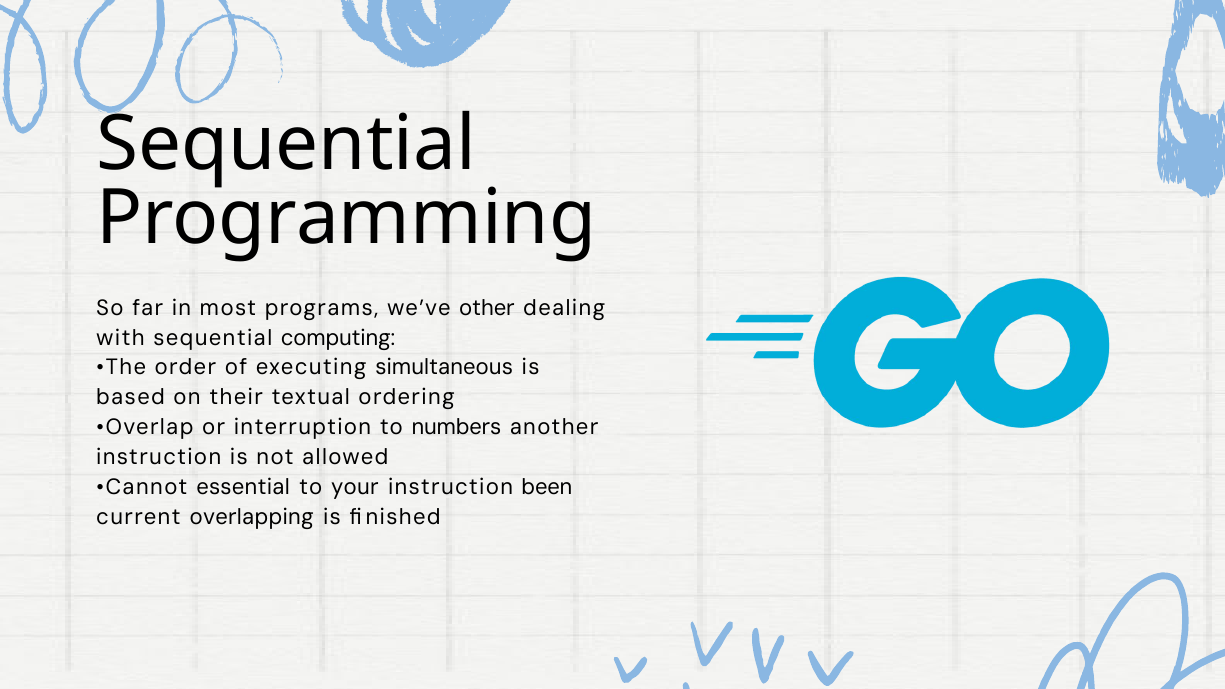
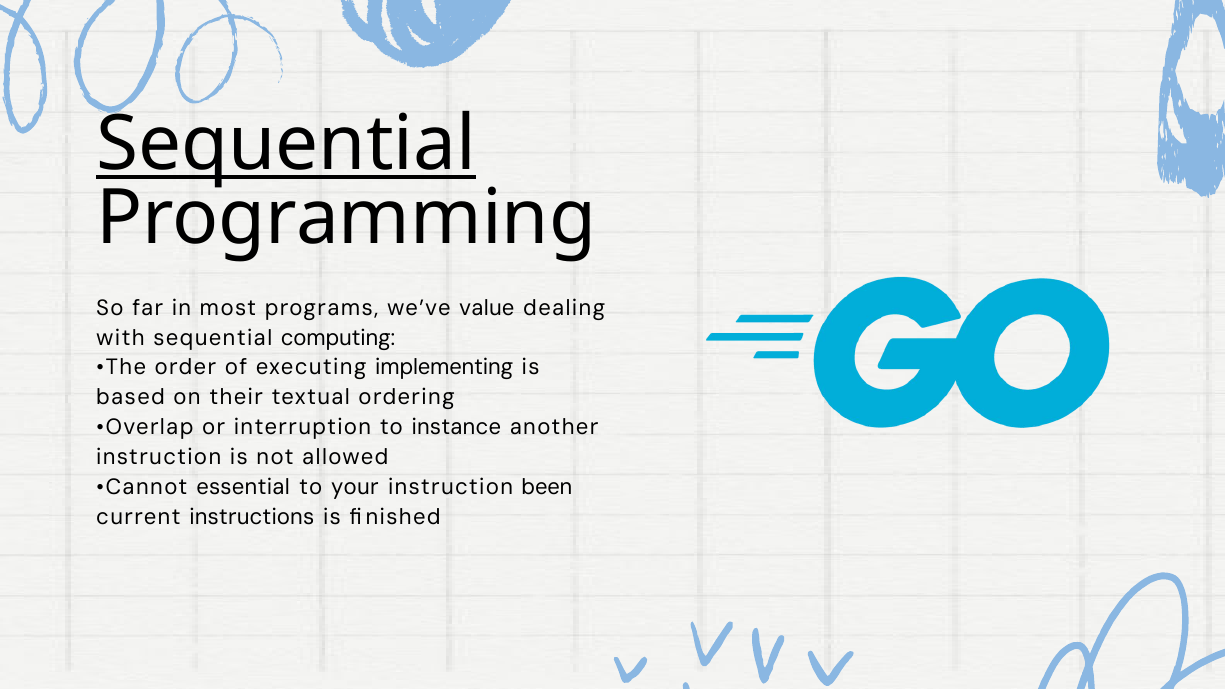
Sequential underline: none -> present (286, 144)
other: other -> value (487, 308)
simultaneous: simultaneous -> implementing (444, 368)
numbers: numbers -> instance (456, 427)
overlapping: overlapping -> instructions (252, 517)
